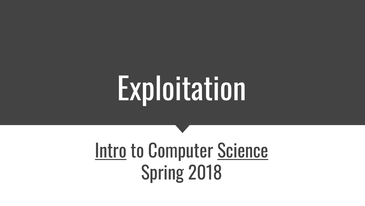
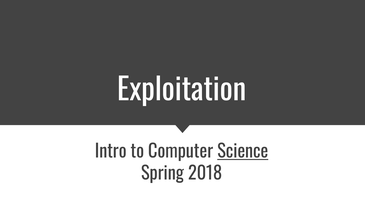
Intro underline: present -> none (111, 151)
